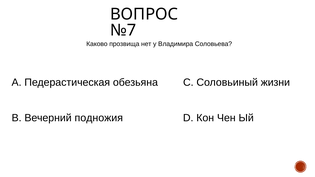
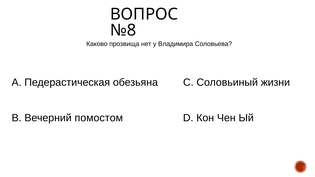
№7: №7 -> №8 (123, 30)
подножия: подножия -> помостом (99, 118)
